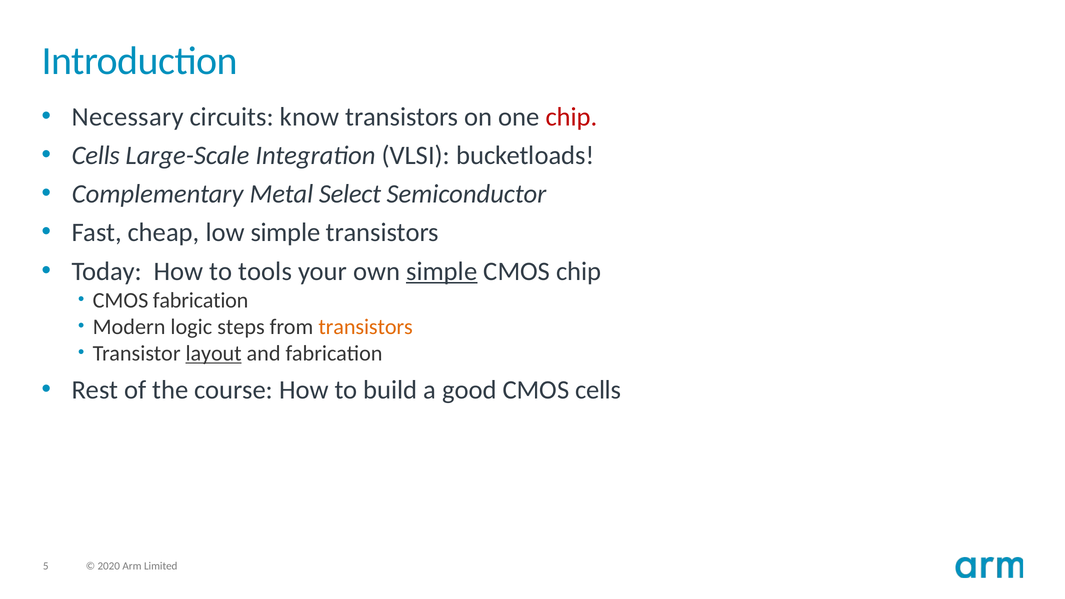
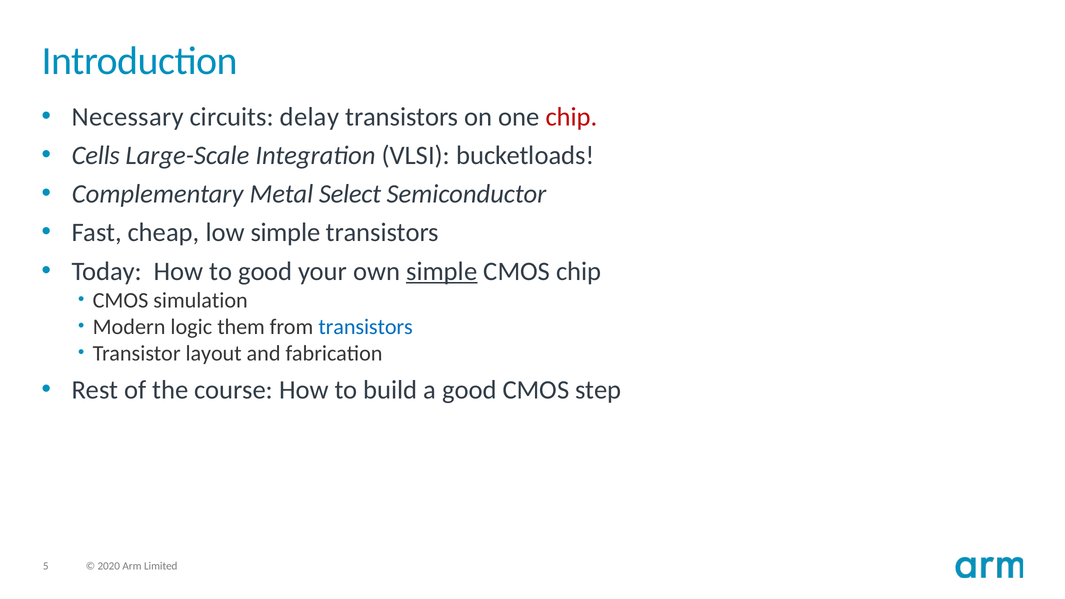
know: know -> delay (309, 117)
to tools: tools -> good (265, 271)
CMOS fabrication: fabrication -> simulation (201, 300)
steps: steps -> them (241, 327)
transistors colour: orange -> blue (366, 327)
layout underline: present -> none (214, 354)
CMOS cells: cells -> step (598, 390)
